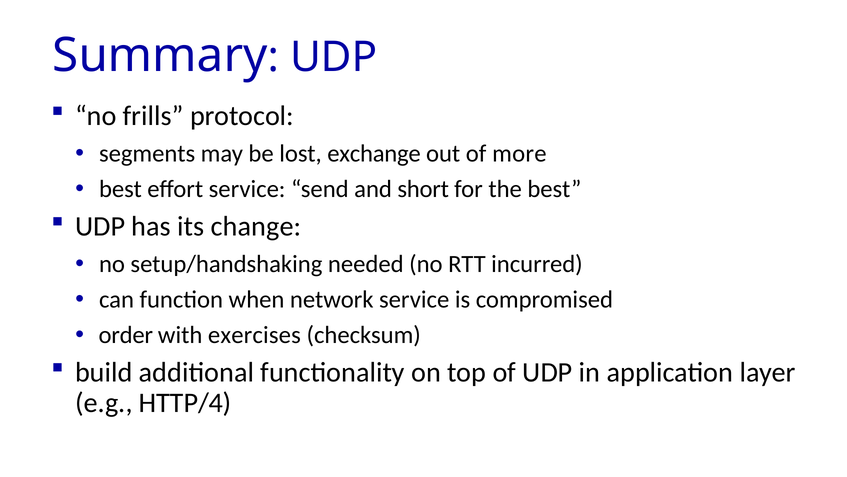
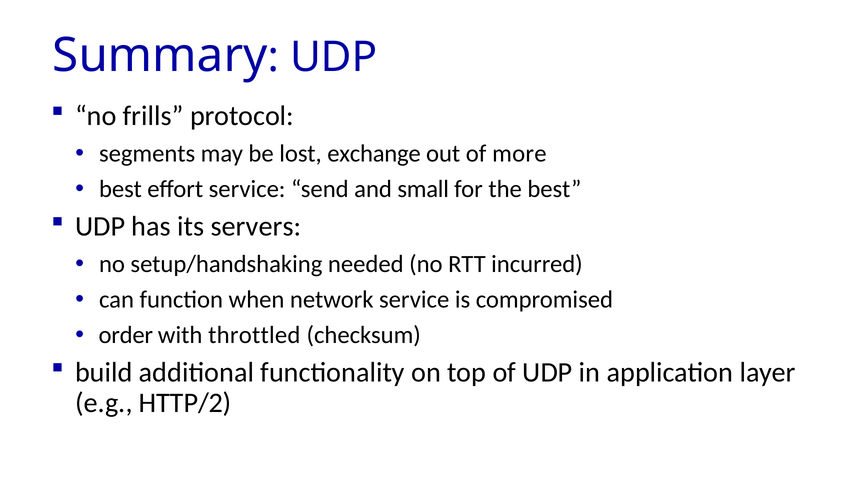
short: short -> small (423, 189)
change: change -> servers (256, 226)
exercises: exercises -> throttled (254, 335)
HTTP/4: HTTP/4 -> HTTP/2 (185, 402)
